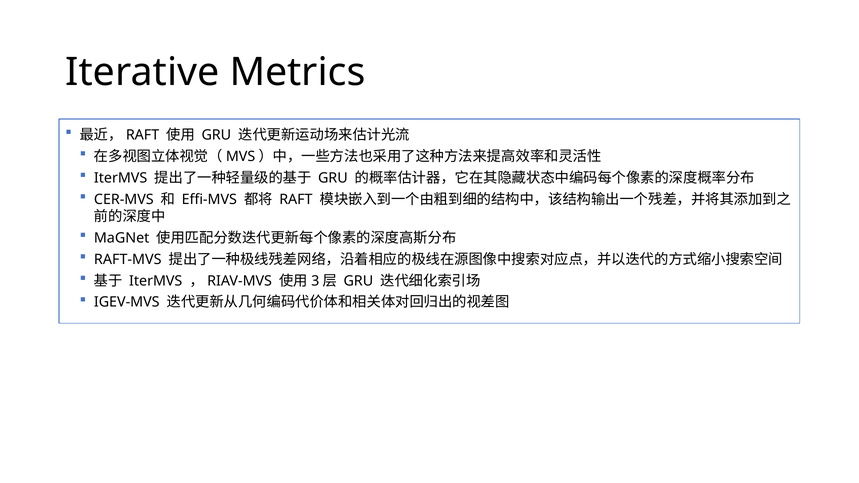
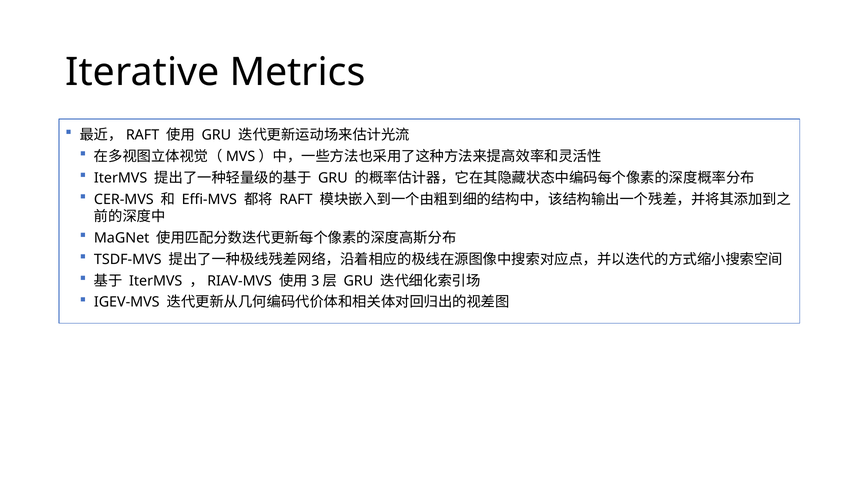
RAFT-MVS: RAFT-MVS -> TSDF-MVS (128, 259)
